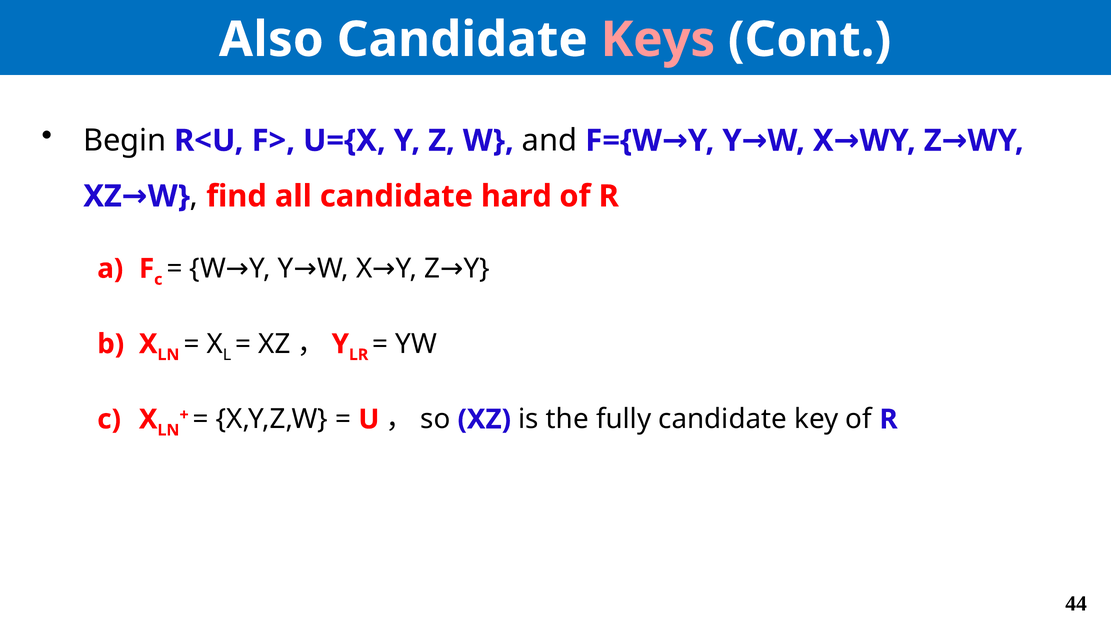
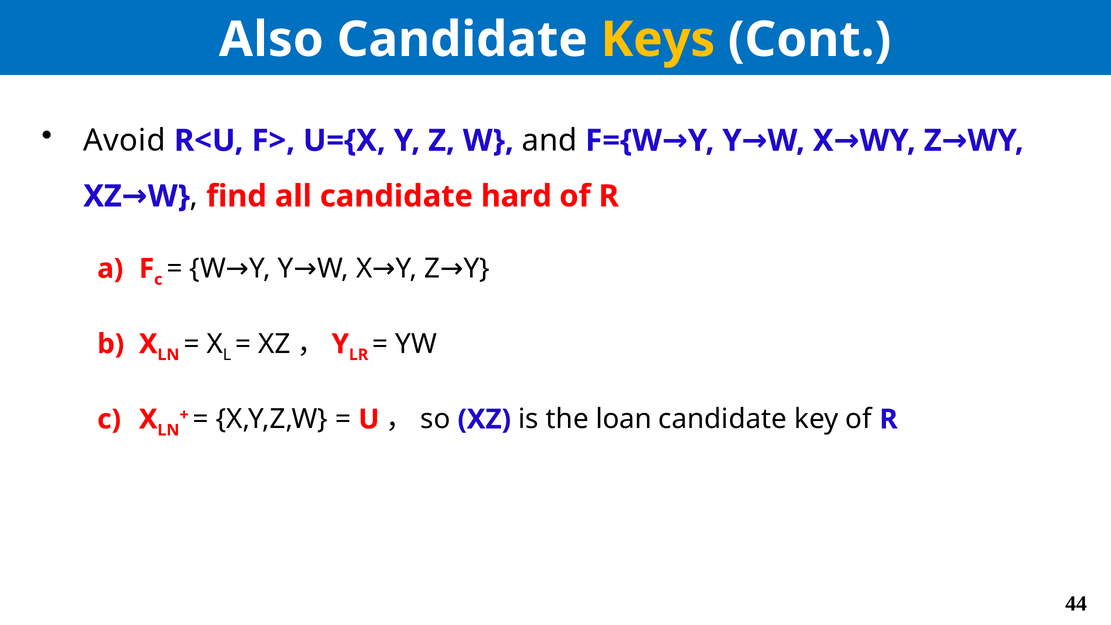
Keys colour: pink -> yellow (658, 40)
Begin: Begin -> Avoid (125, 141)
fully: fully -> loan (624, 419)
